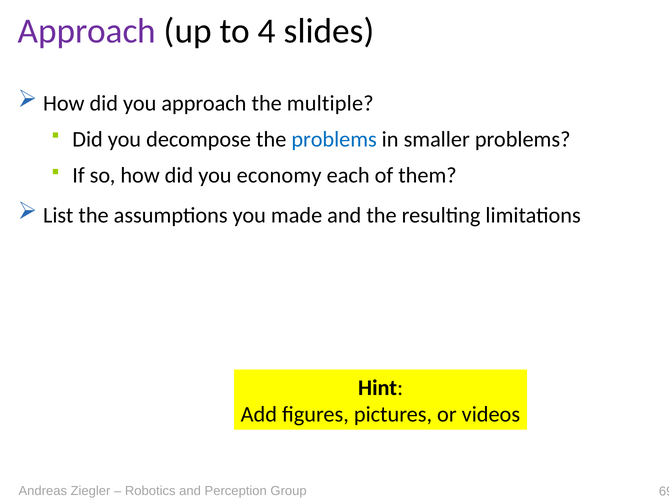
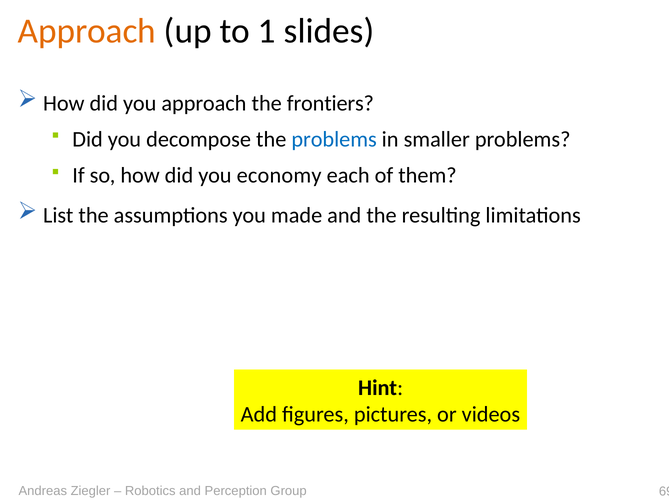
Approach colour: purple -> orange (87, 31)
4: 4 -> 1 (267, 31)
multiple: multiple -> frontiers (330, 103)
